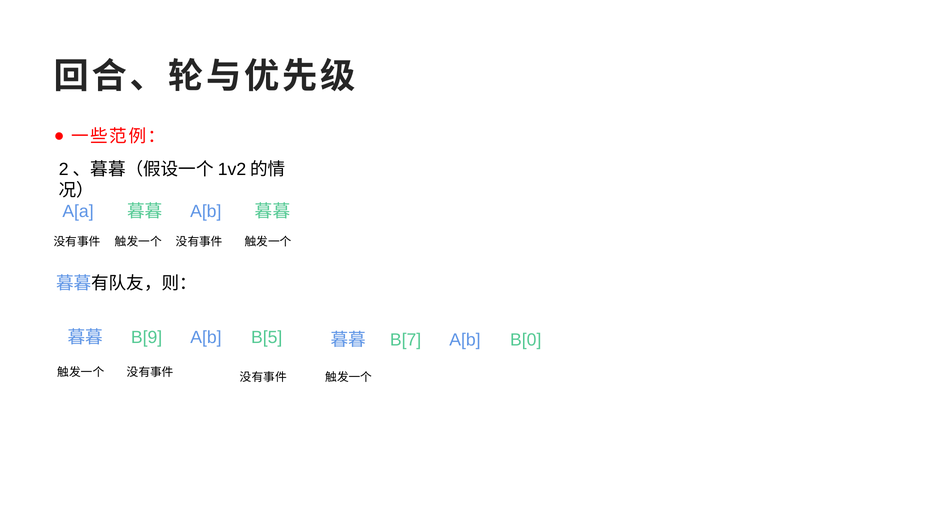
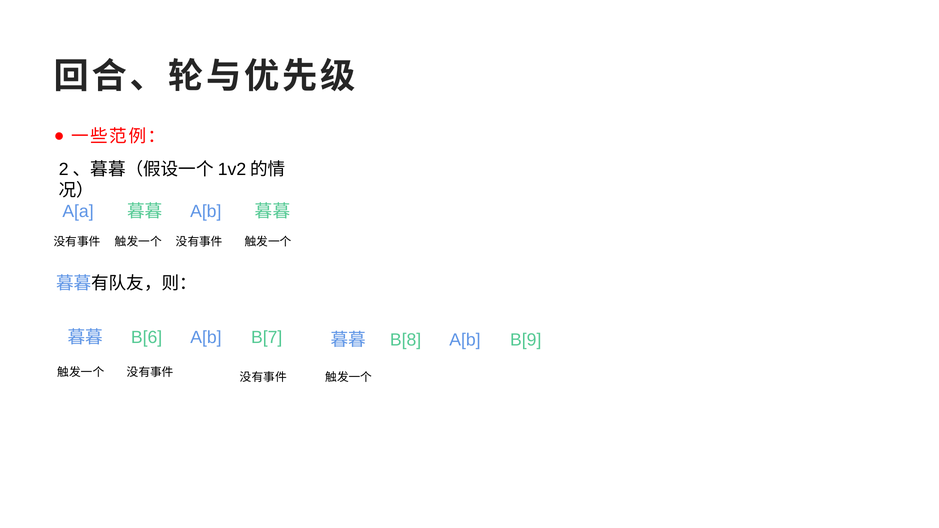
B[9: B[9 -> B[6 (147, 338)
B[5: B[5 -> B[7 (267, 338)
B[7: B[7 -> B[8 (406, 340)
B[0: B[0 -> B[9 (526, 340)
